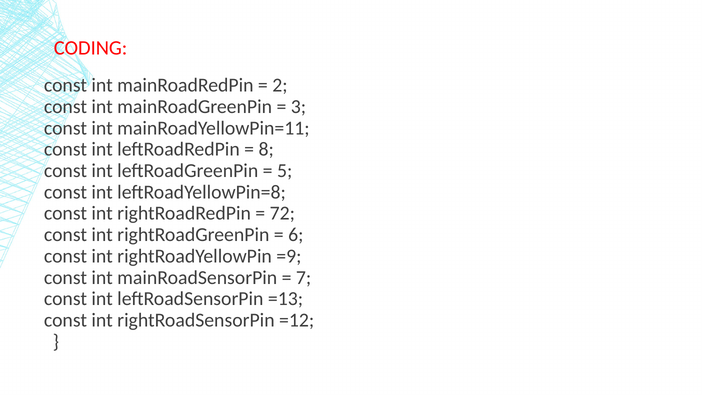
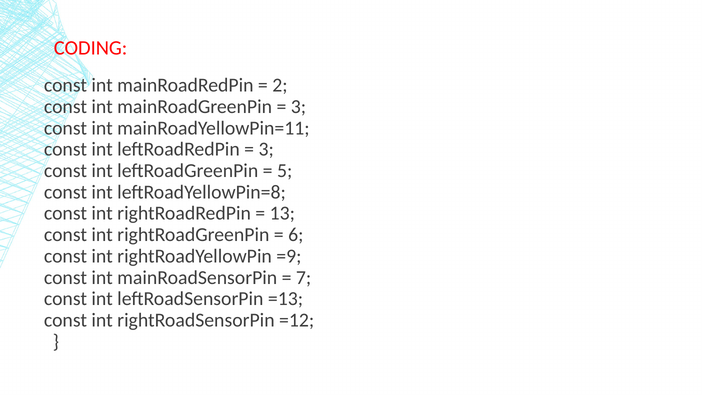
8: 8 -> 3 (266, 149)
72: 72 -> 13 (282, 213)
